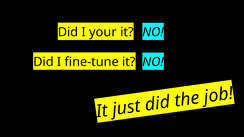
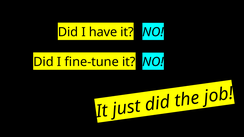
your: your -> have (103, 32)
